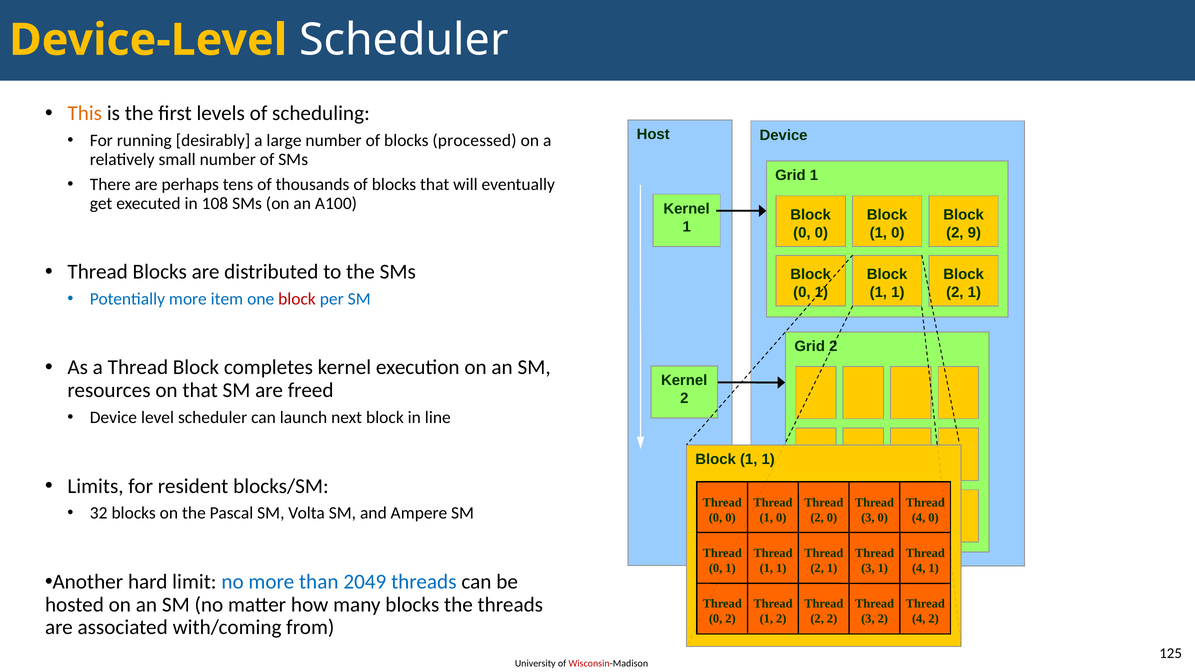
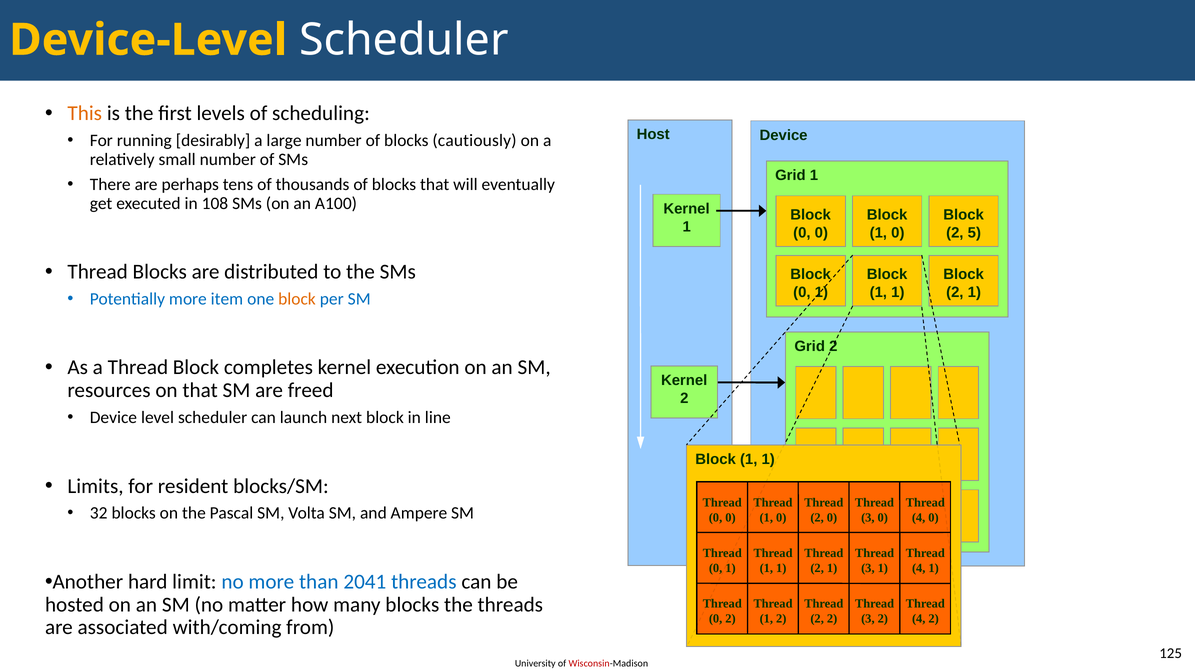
processed: processed -> cautiously (474, 141)
9: 9 -> 5 (974, 233)
block colour: red -> orange (297, 299)
2049: 2049 -> 2041 (365, 582)
